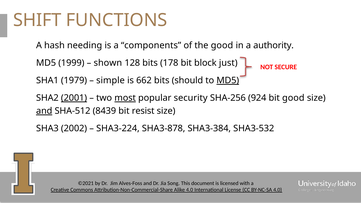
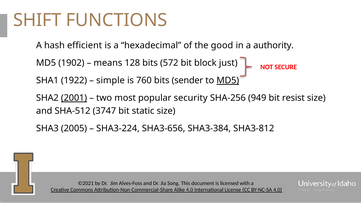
needing: needing -> efficient (85, 46)
components: components -> hexadecimal (151, 46)
1999: 1999 -> 1902 (71, 63)
shown: shown -> means (108, 63)
178: 178 -> 572 (169, 63)
1979: 1979 -> 1922 (74, 81)
662: 662 -> 760 (144, 81)
should: should -> sender (187, 81)
most underline: present -> none (125, 98)
924: 924 -> 949 (257, 98)
bit good: good -> resist (293, 98)
and underline: present -> none (44, 111)
8439: 8439 -> 3747 (104, 111)
resist: resist -> static (143, 111)
2002: 2002 -> 2005 (74, 129)
SHA3-878: SHA3-878 -> SHA3-656 (164, 129)
SHA3-532: SHA3-532 -> SHA3-812 (254, 129)
